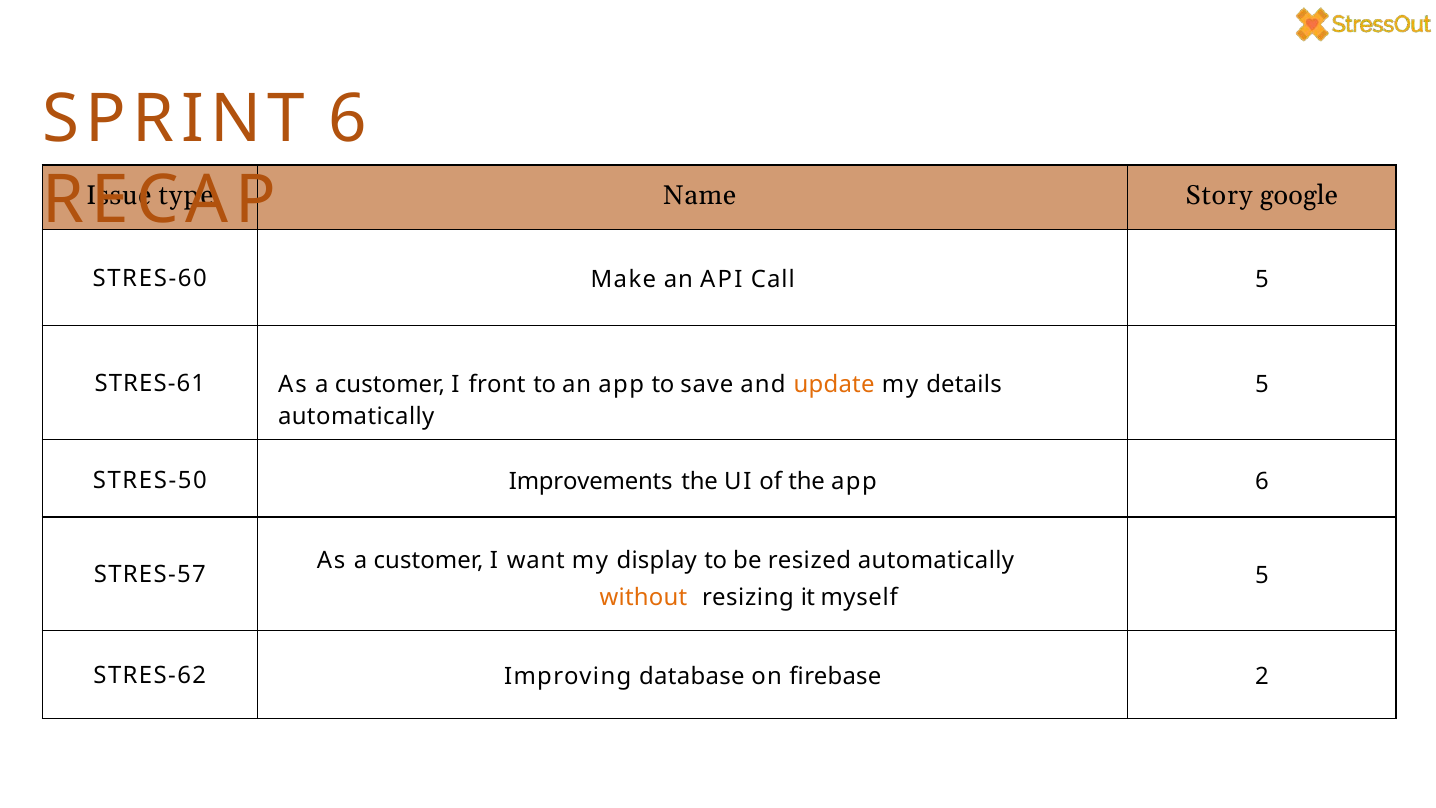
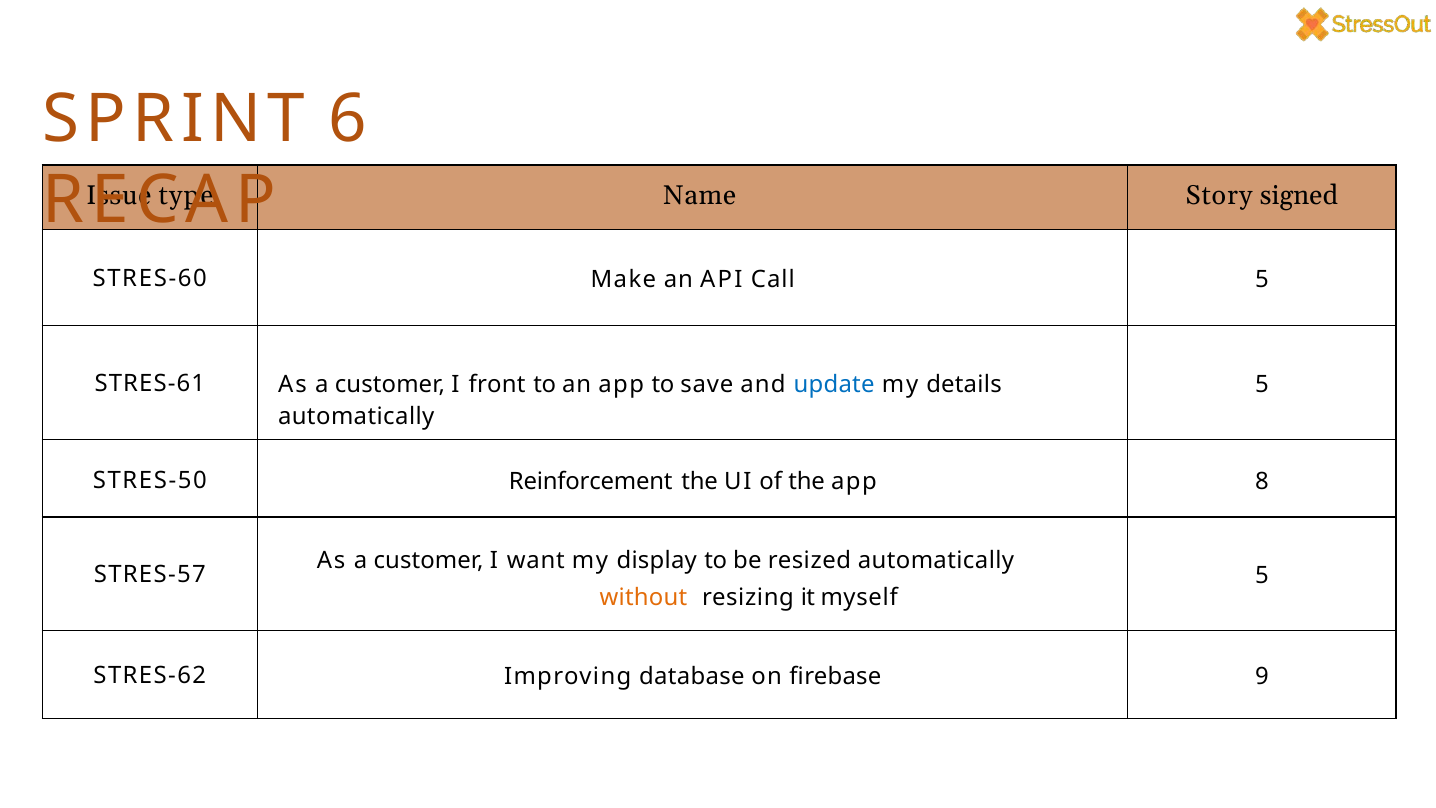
google: google -> signed (1299, 196)
update colour: orange -> blue (834, 384)
Improvements: Improvements -> Reinforcement (591, 481)
app 6: 6 -> 8 (1262, 481)
2: 2 -> 9 (1262, 677)
